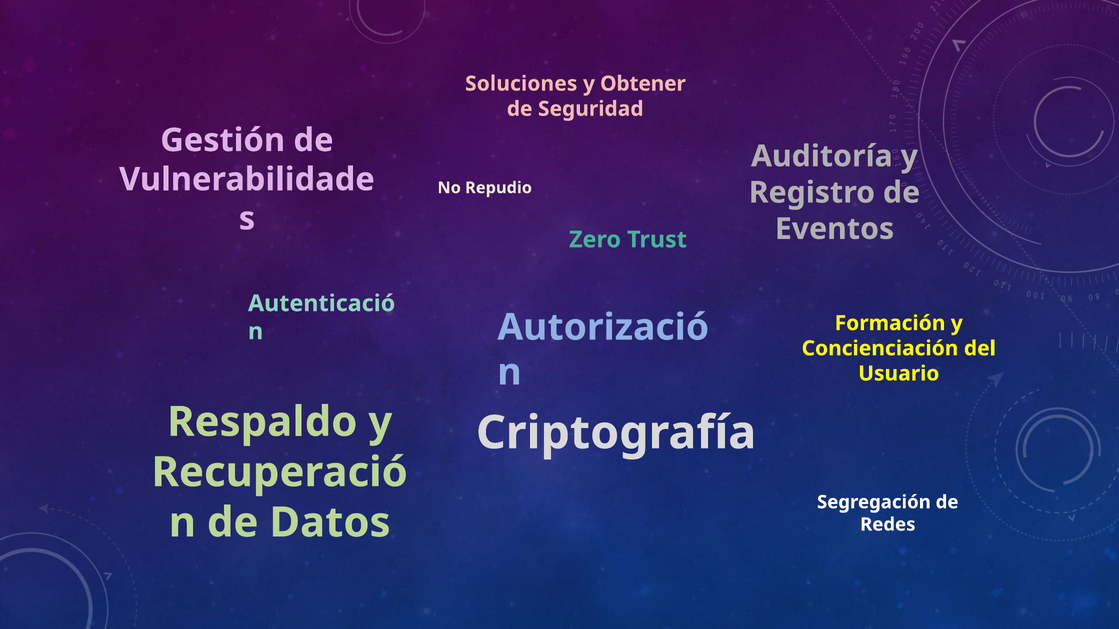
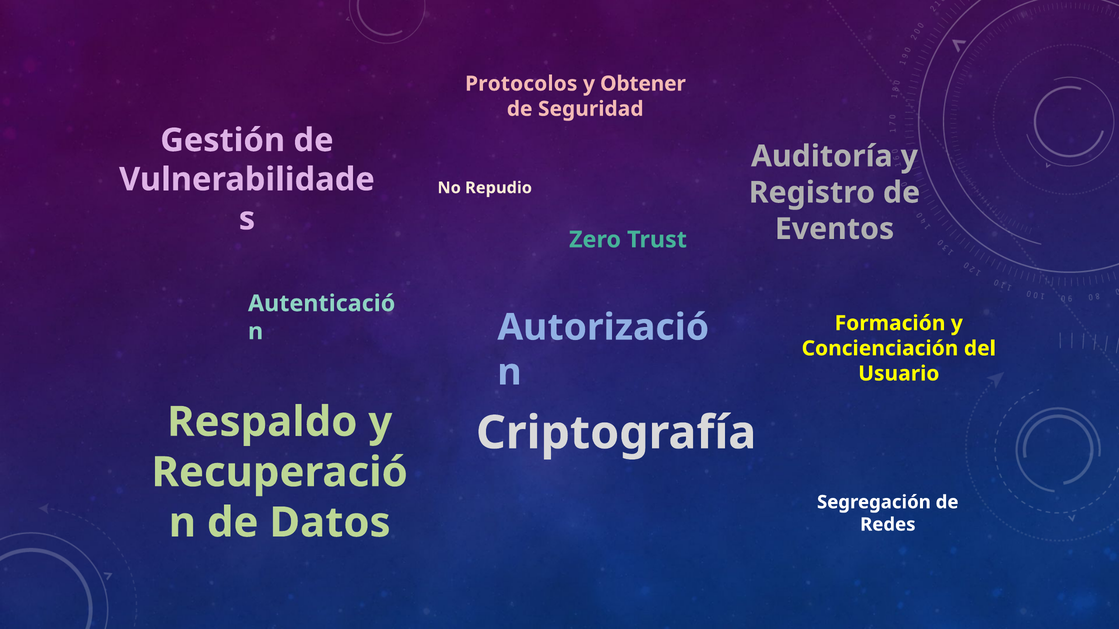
Soluciones: Soluciones -> Protocolos (521, 84)
